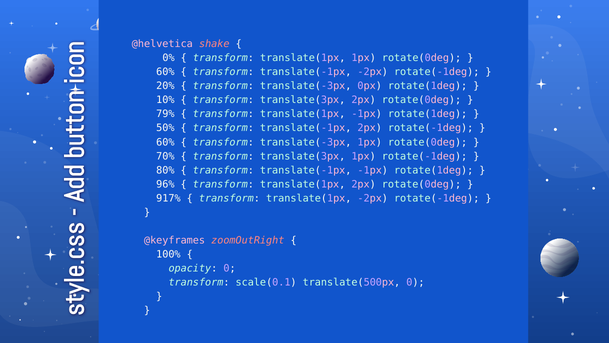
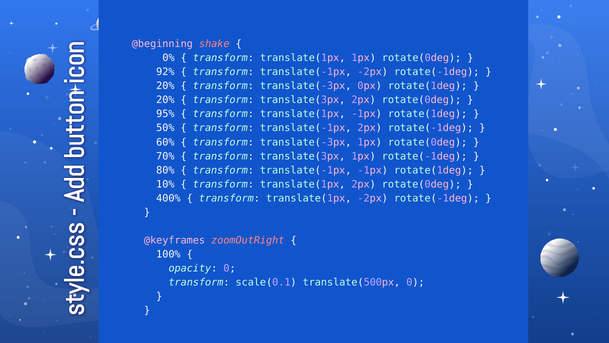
@helvetica: @helvetica -> @beginning (162, 44)
60%: 60% -> 92% (165, 72)
10%: 10% -> 20% (165, 100)
79%: 79% -> 95% (165, 114)
96%: 96% -> 10% (165, 184)
917%: 917% -> 400% (168, 198)
